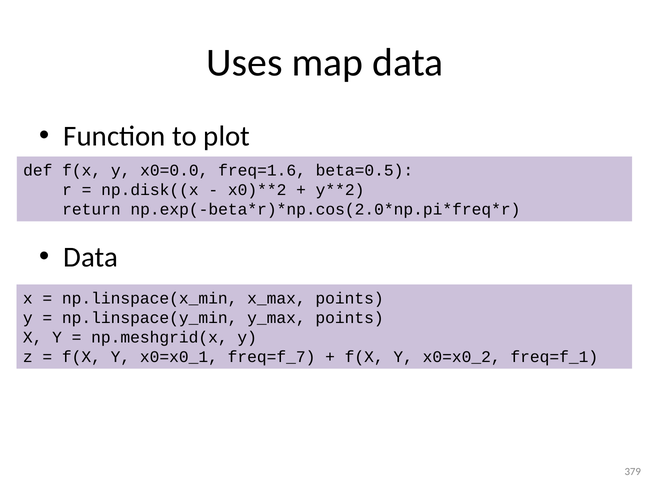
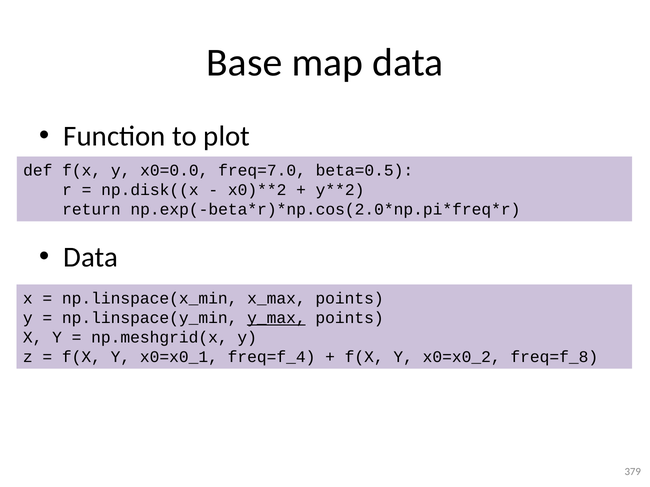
Uses: Uses -> Base (244, 63)
freq=1.6: freq=1.6 -> freq=7.0 (262, 171)
y_max underline: none -> present (276, 318)
freq=f_7: freq=f_7 -> freq=f_4 (272, 357)
freq=f_1: freq=f_1 -> freq=f_8 (554, 357)
